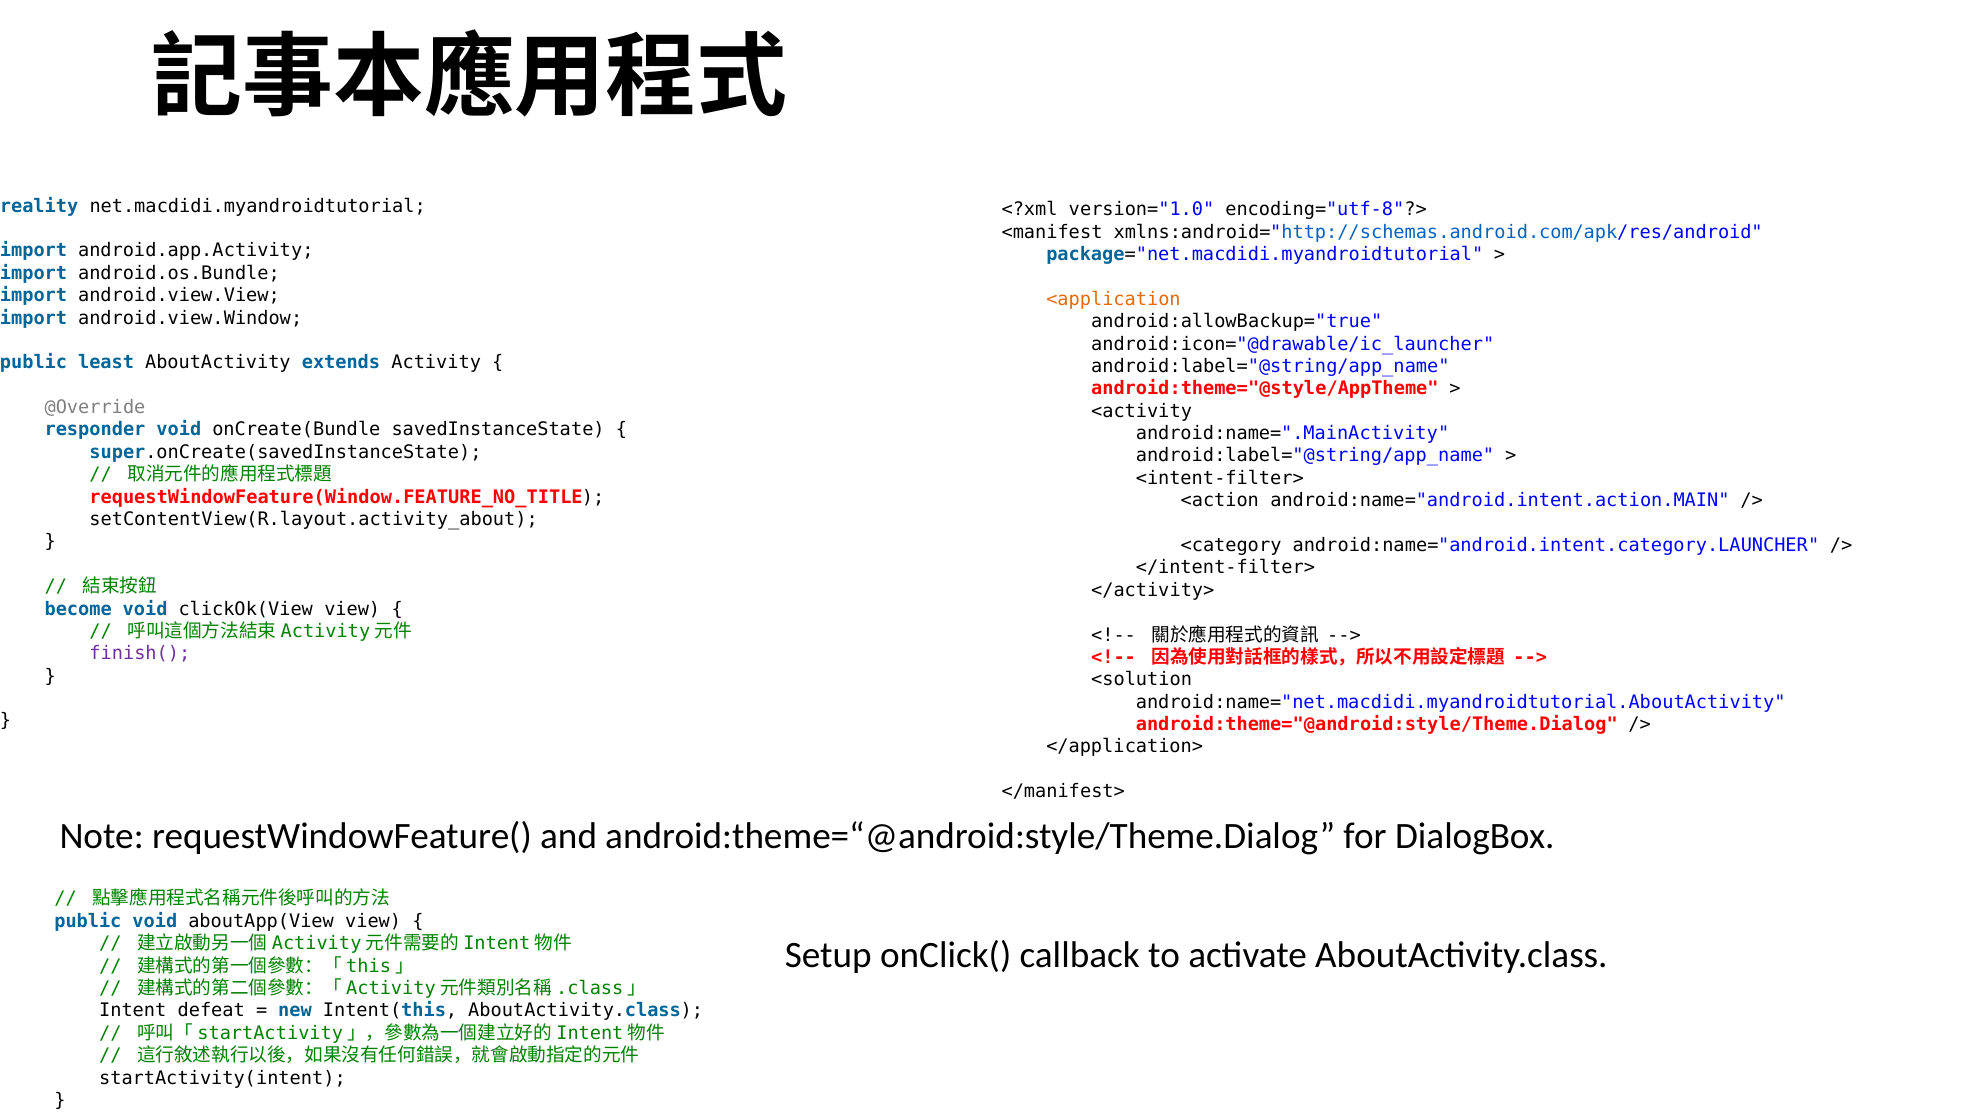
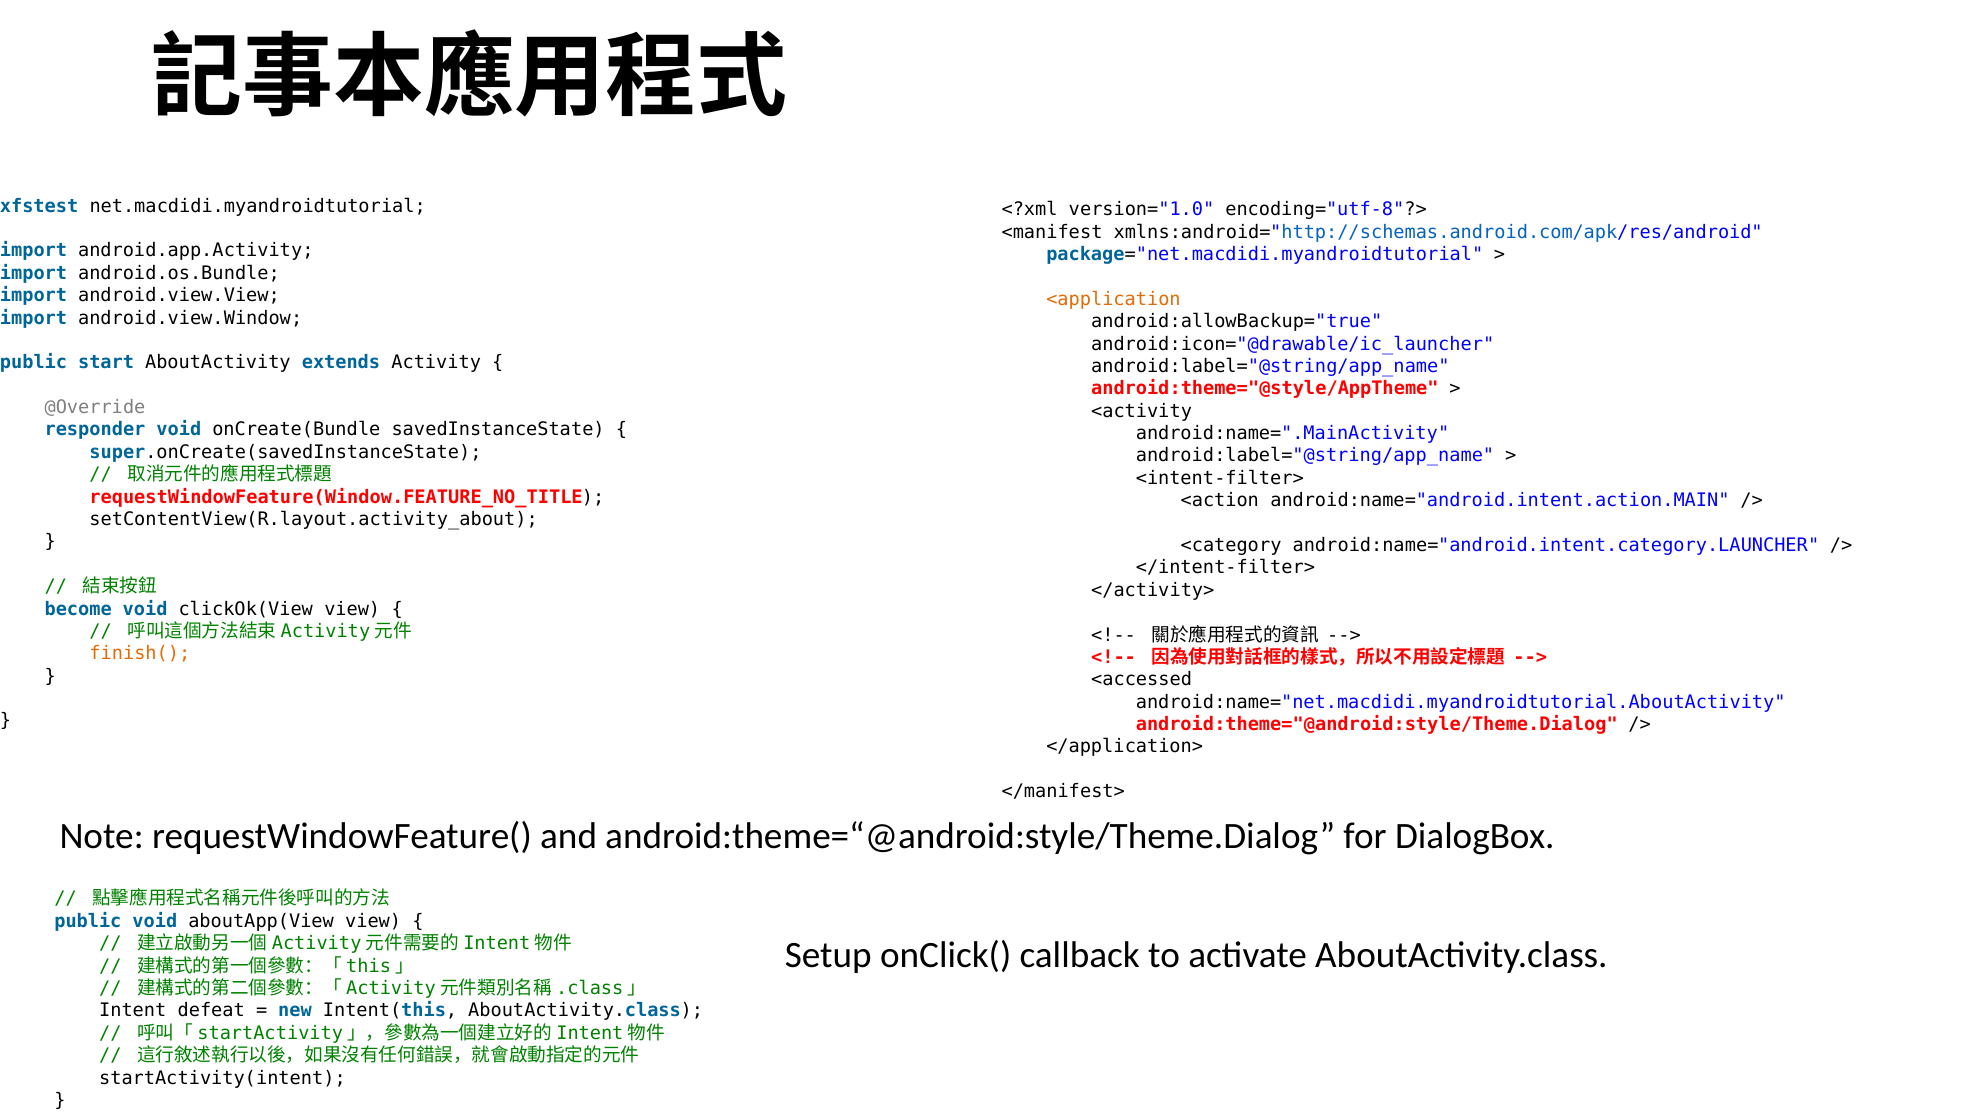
reality: reality -> xfstest (39, 206)
least: least -> start (106, 363)
finish( colour: purple -> orange (140, 654)
<solution: <solution -> <accessed (1142, 680)
